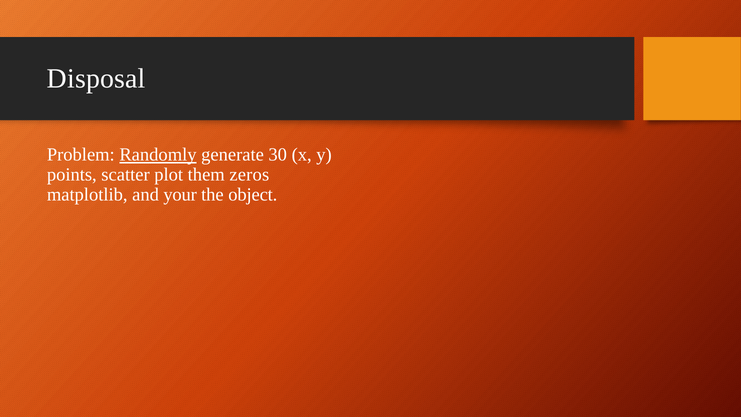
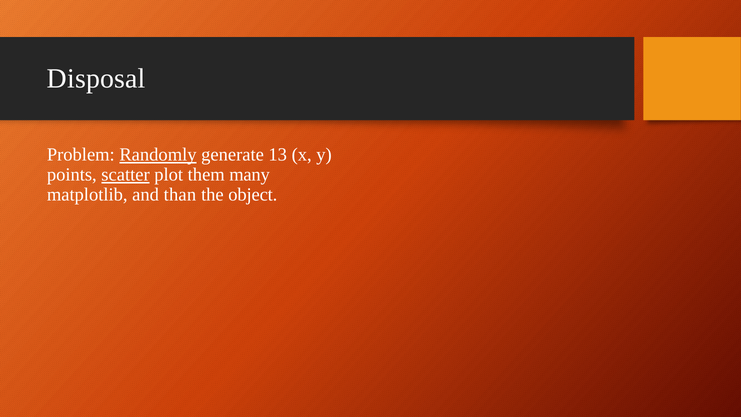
30: 30 -> 13 (278, 155)
scatter underline: none -> present (126, 175)
zeros: zeros -> many (250, 175)
your: your -> than (180, 195)
